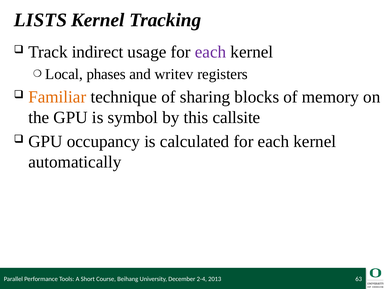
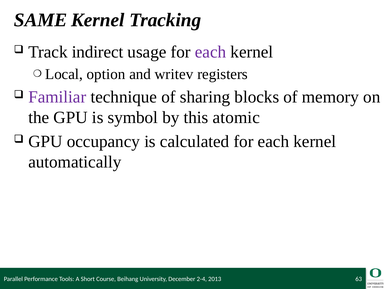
LISTS: LISTS -> SAME (41, 20)
phases: phases -> option (106, 74)
Familiar colour: orange -> purple (57, 97)
callsite: callsite -> atomic (236, 117)
